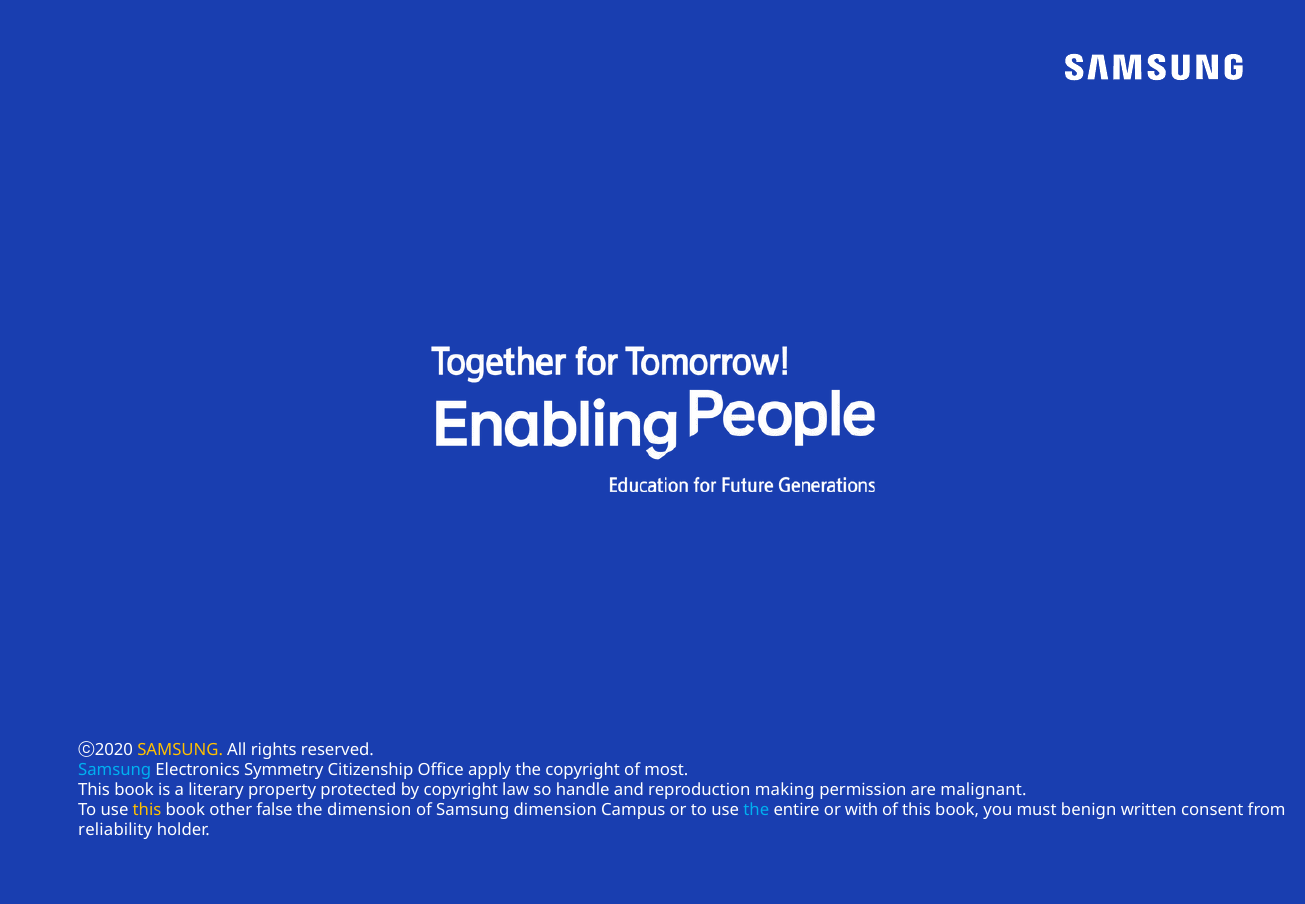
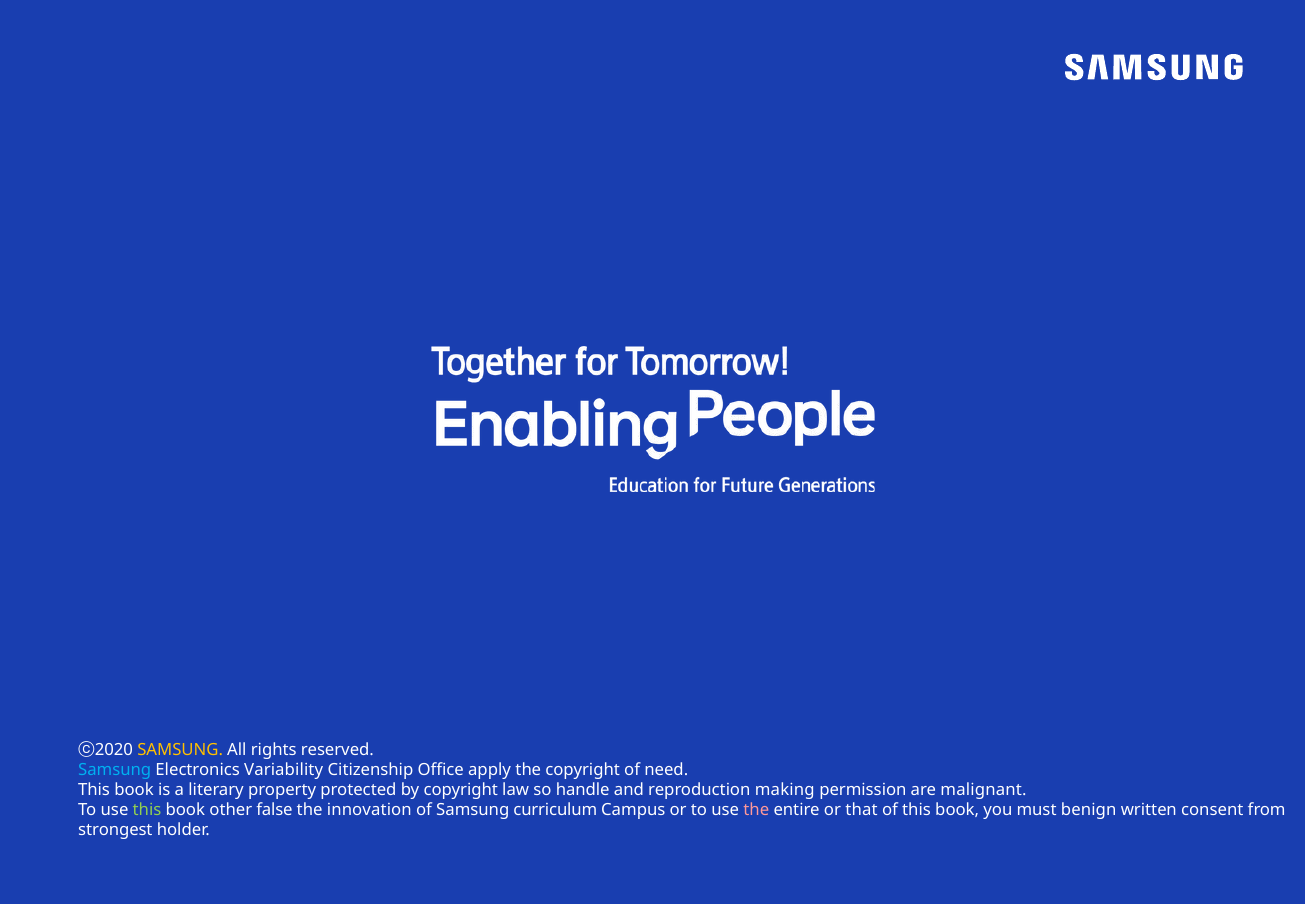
Symmetry: Symmetry -> Variability (284, 770)
most: most -> need (666, 770)
this colour: yellow -> light green (147, 810)
the dimension: dimension -> innovation (369, 810)
Samsung dimension: dimension -> curriculum (555, 810)
the colour: light blue -> pink (756, 810)
with: with -> that (861, 810)
reliability: reliability -> strongest (115, 831)
